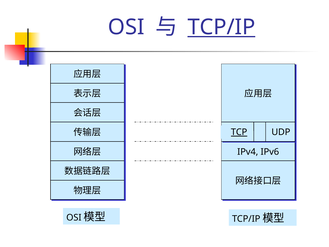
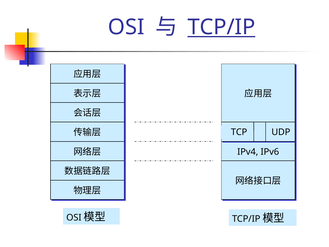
TCP underline: present -> none (239, 132)
